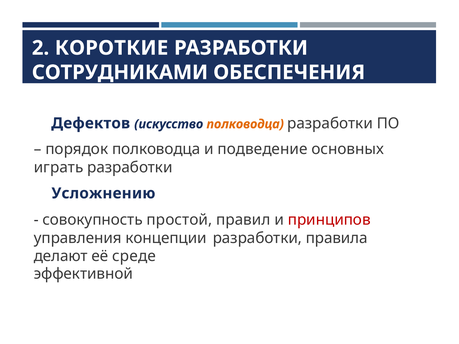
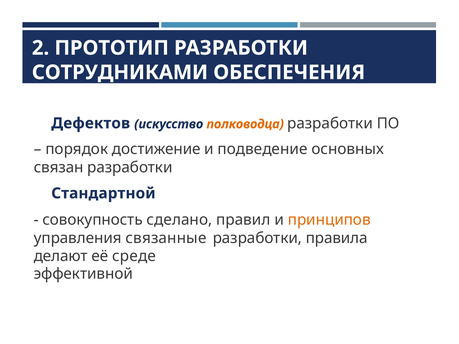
КОРОТКИЕ: КОРОТКИЕ -> ПРОТОТИП (112, 48)
порядок полководца: полководца -> достижение (156, 149)
играть: играть -> связан (59, 168)
Усложнению: Усложнению -> Стандартной (103, 193)
простой: простой -> сделано (179, 220)
принципов colour: red -> orange (329, 220)
концепции: концепции -> связанные (166, 238)
